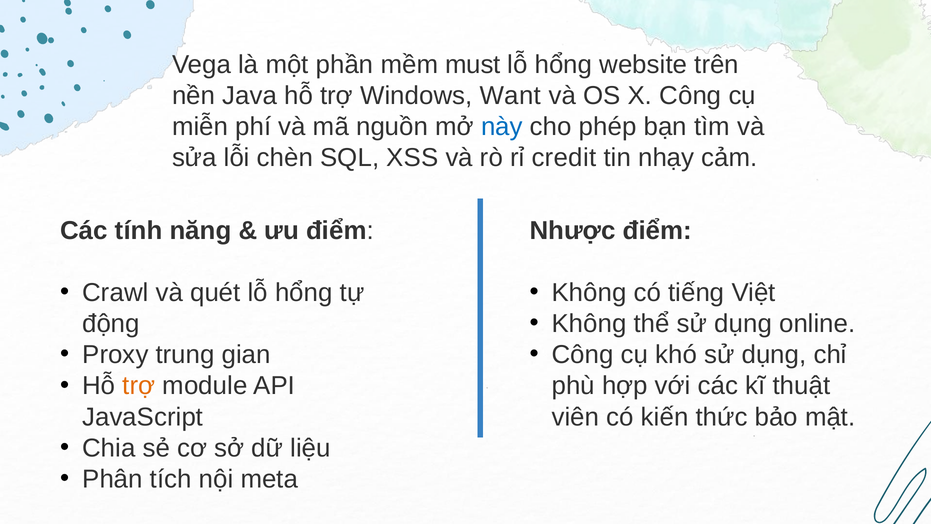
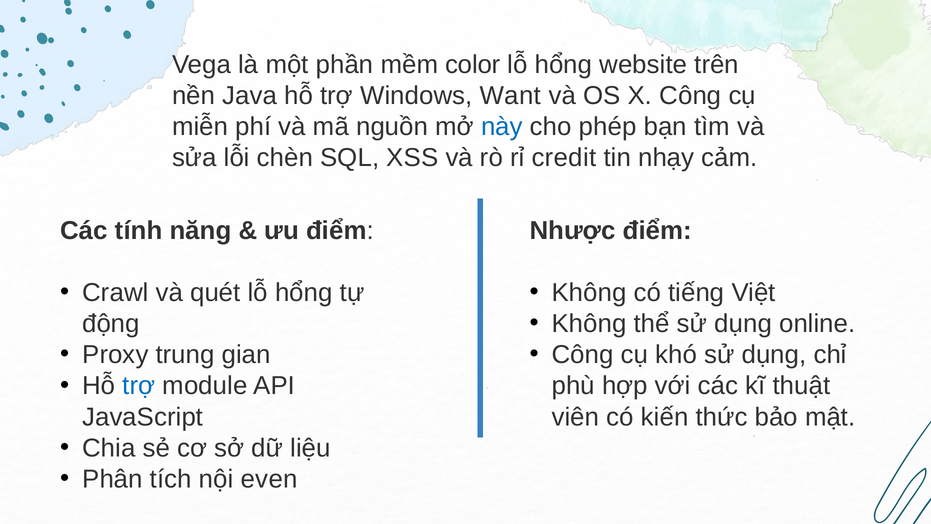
must: must -> color (473, 65)
trợ colour: orange -> blue (139, 386)
meta: meta -> even (269, 479)
